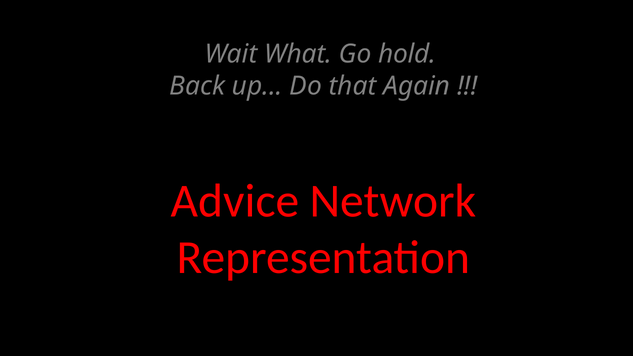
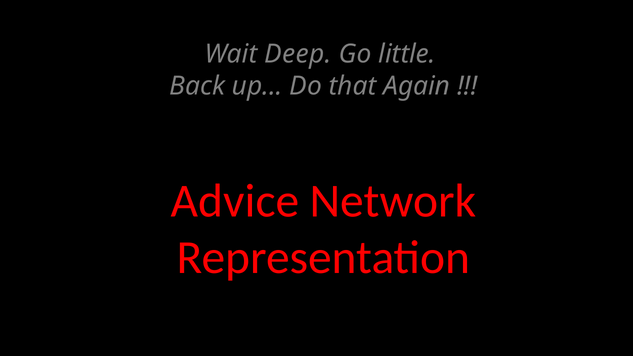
What: What -> Deep (298, 54)
hold: hold -> little (407, 54)
